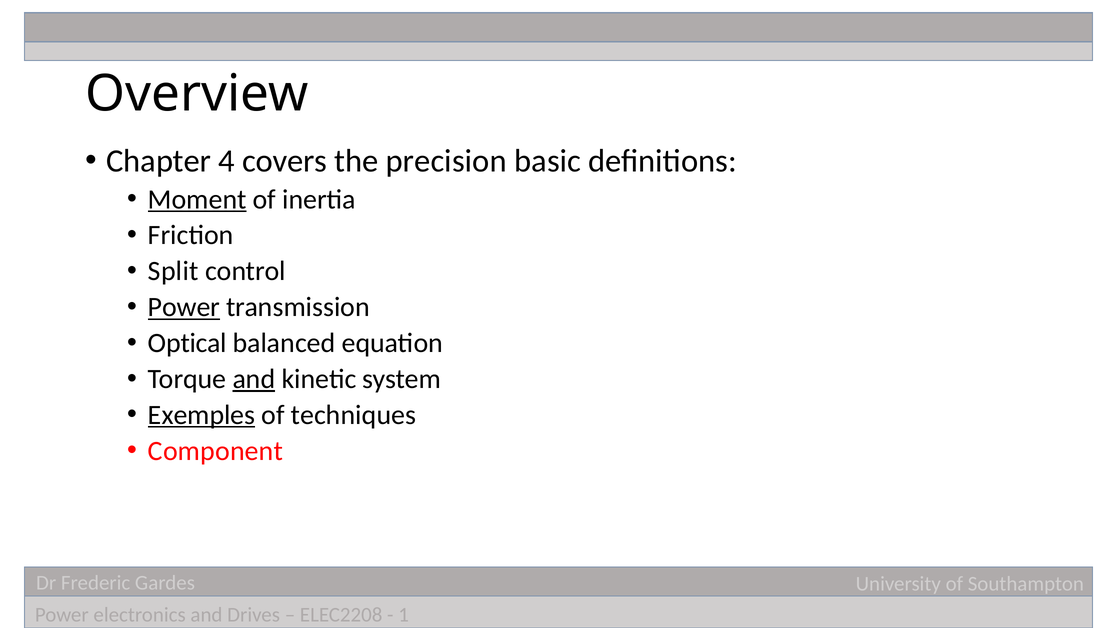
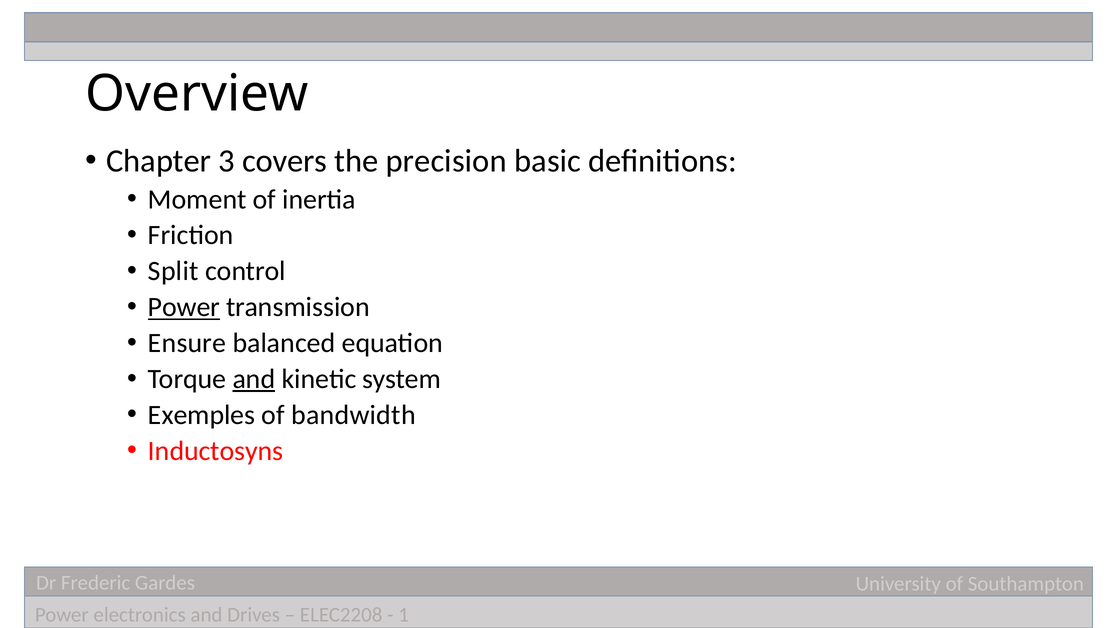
4: 4 -> 3 (227, 161)
Moment underline: present -> none (197, 199)
Optical: Optical -> Ensure (187, 343)
Exemples underline: present -> none (202, 415)
techniques: techniques -> bandwidth (353, 415)
Component: Component -> Inductosyns (216, 451)
